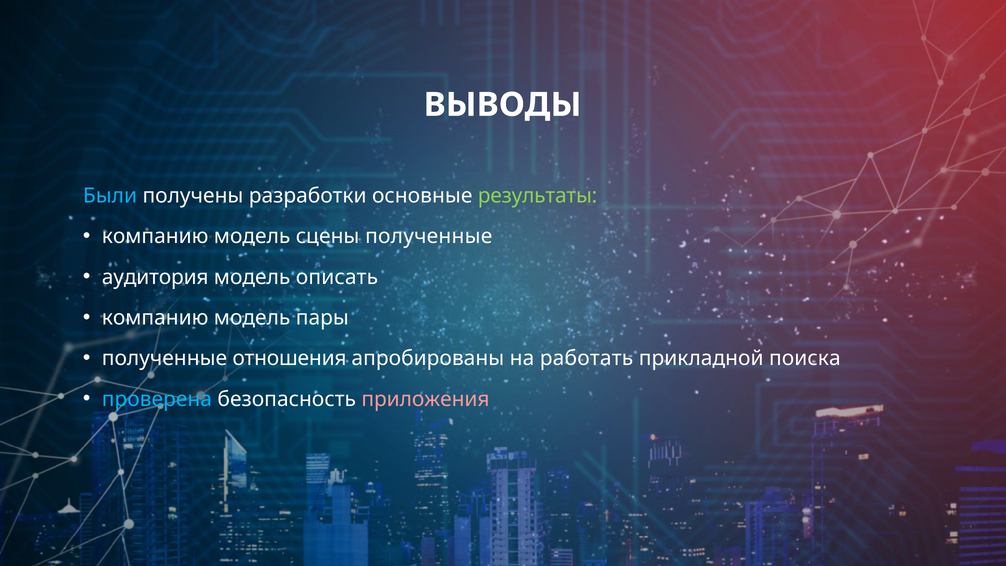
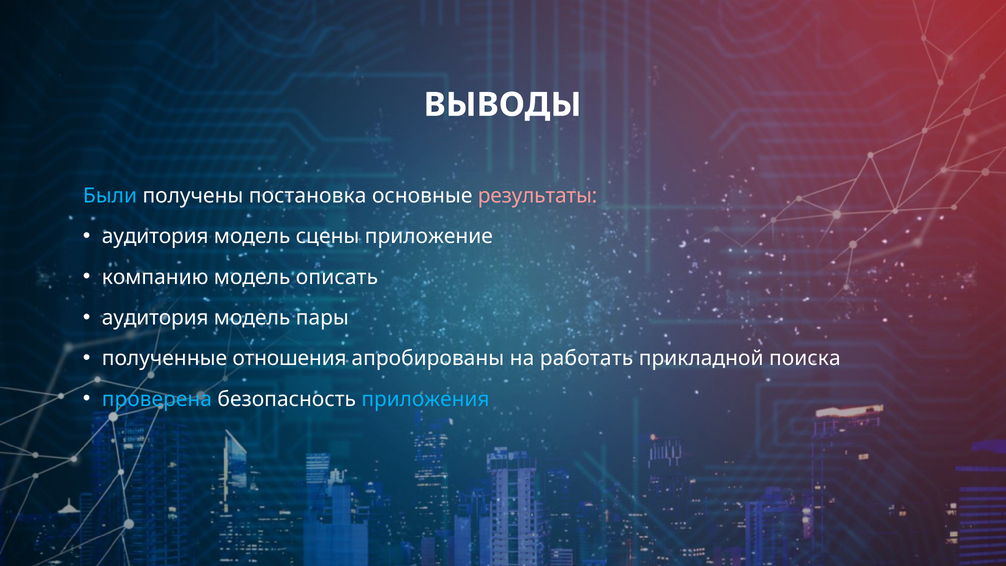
разработки: разработки -> постановка (308, 196)
результаты colour: light green -> pink (538, 196)
компанию: компанию -> аудитория (155, 236)
сцены полученные: полученные -> приложение (429, 236)
аудитория: аудитория -> компанию (155, 277)
компанию: компанию -> аудитория (155, 318)
приложения colour: pink -> light blue (425, 399)
